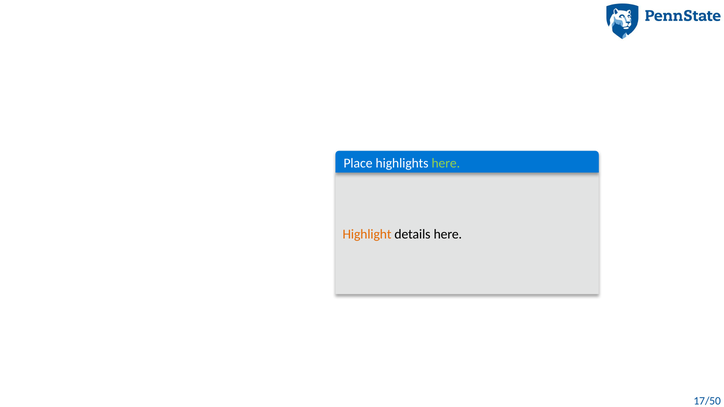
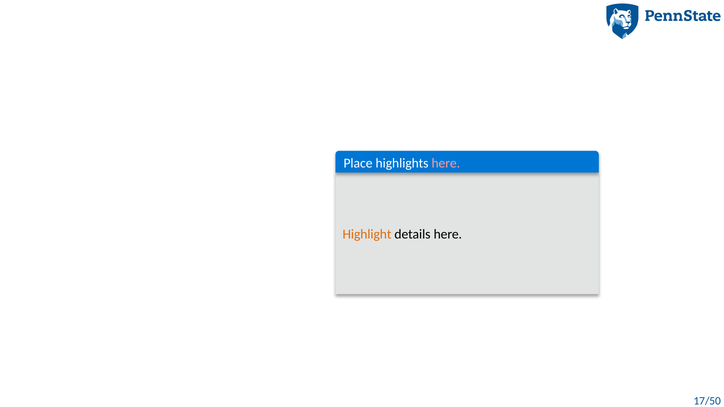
here colour: light green -> pink (446, 163)
